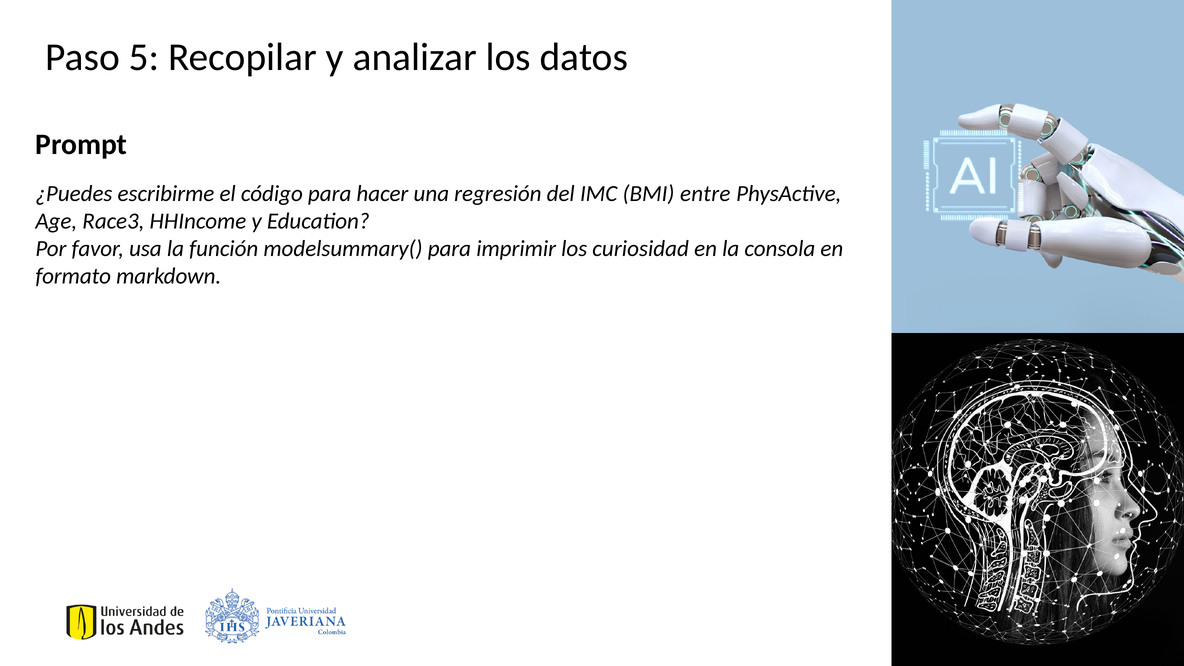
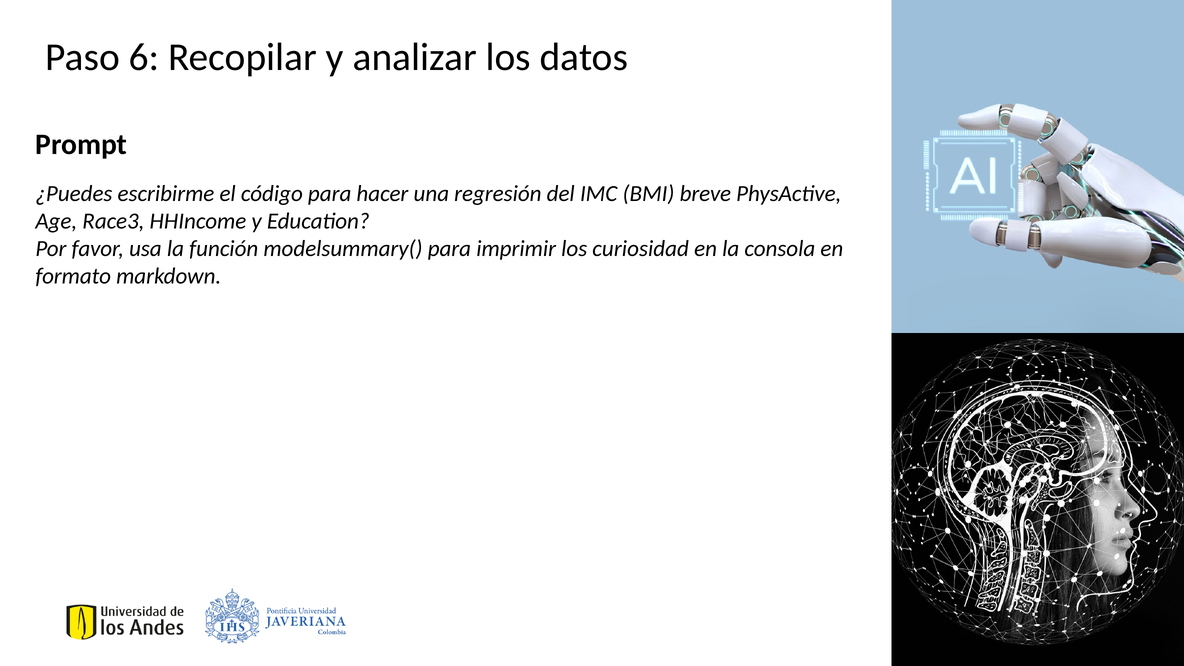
5: 5 -> 6 (144, 57)
entre: entre -> breve (705, 193)
